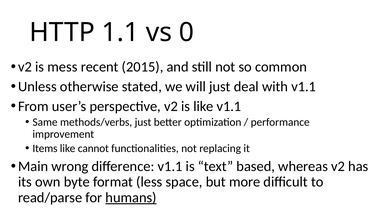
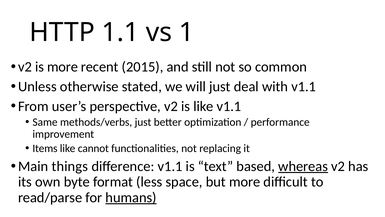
0: 0 -> 1 (187, 32)
is mess: mess -> more (63, 67)
wrong: wrong -> things (70, 166)
whereas underline: none -> present (303, 166)
